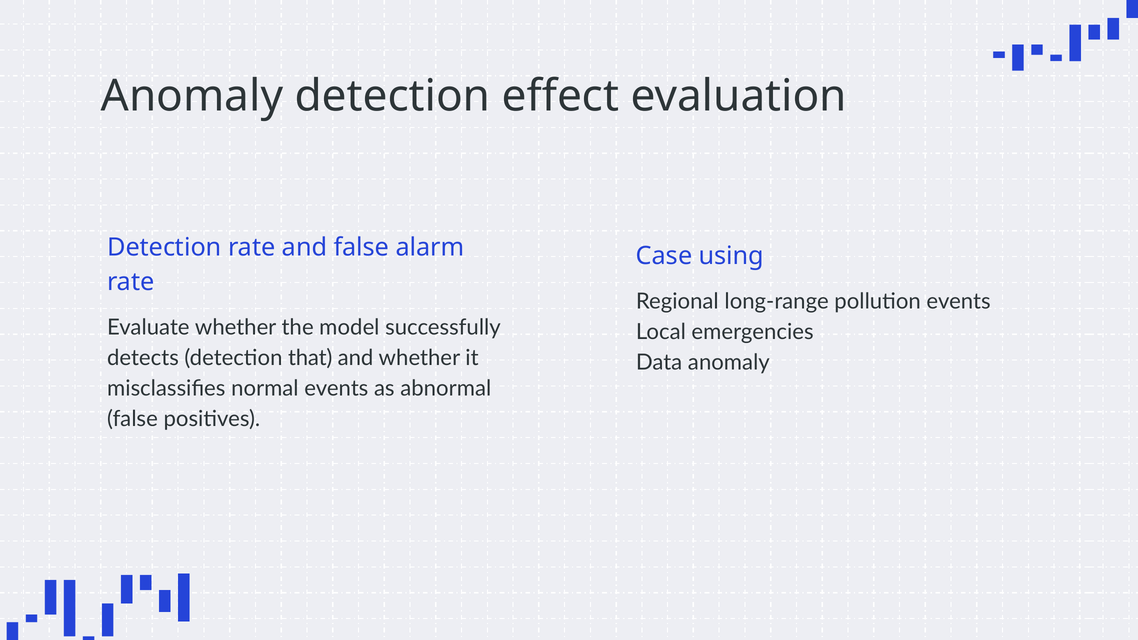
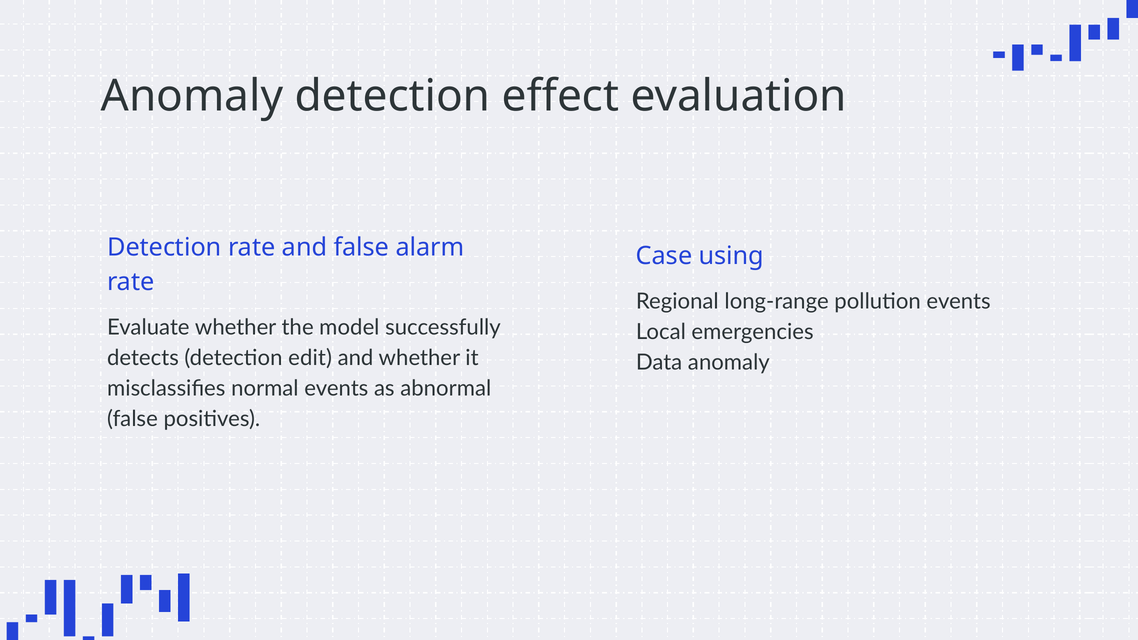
that: that -> edit (310, 358)
